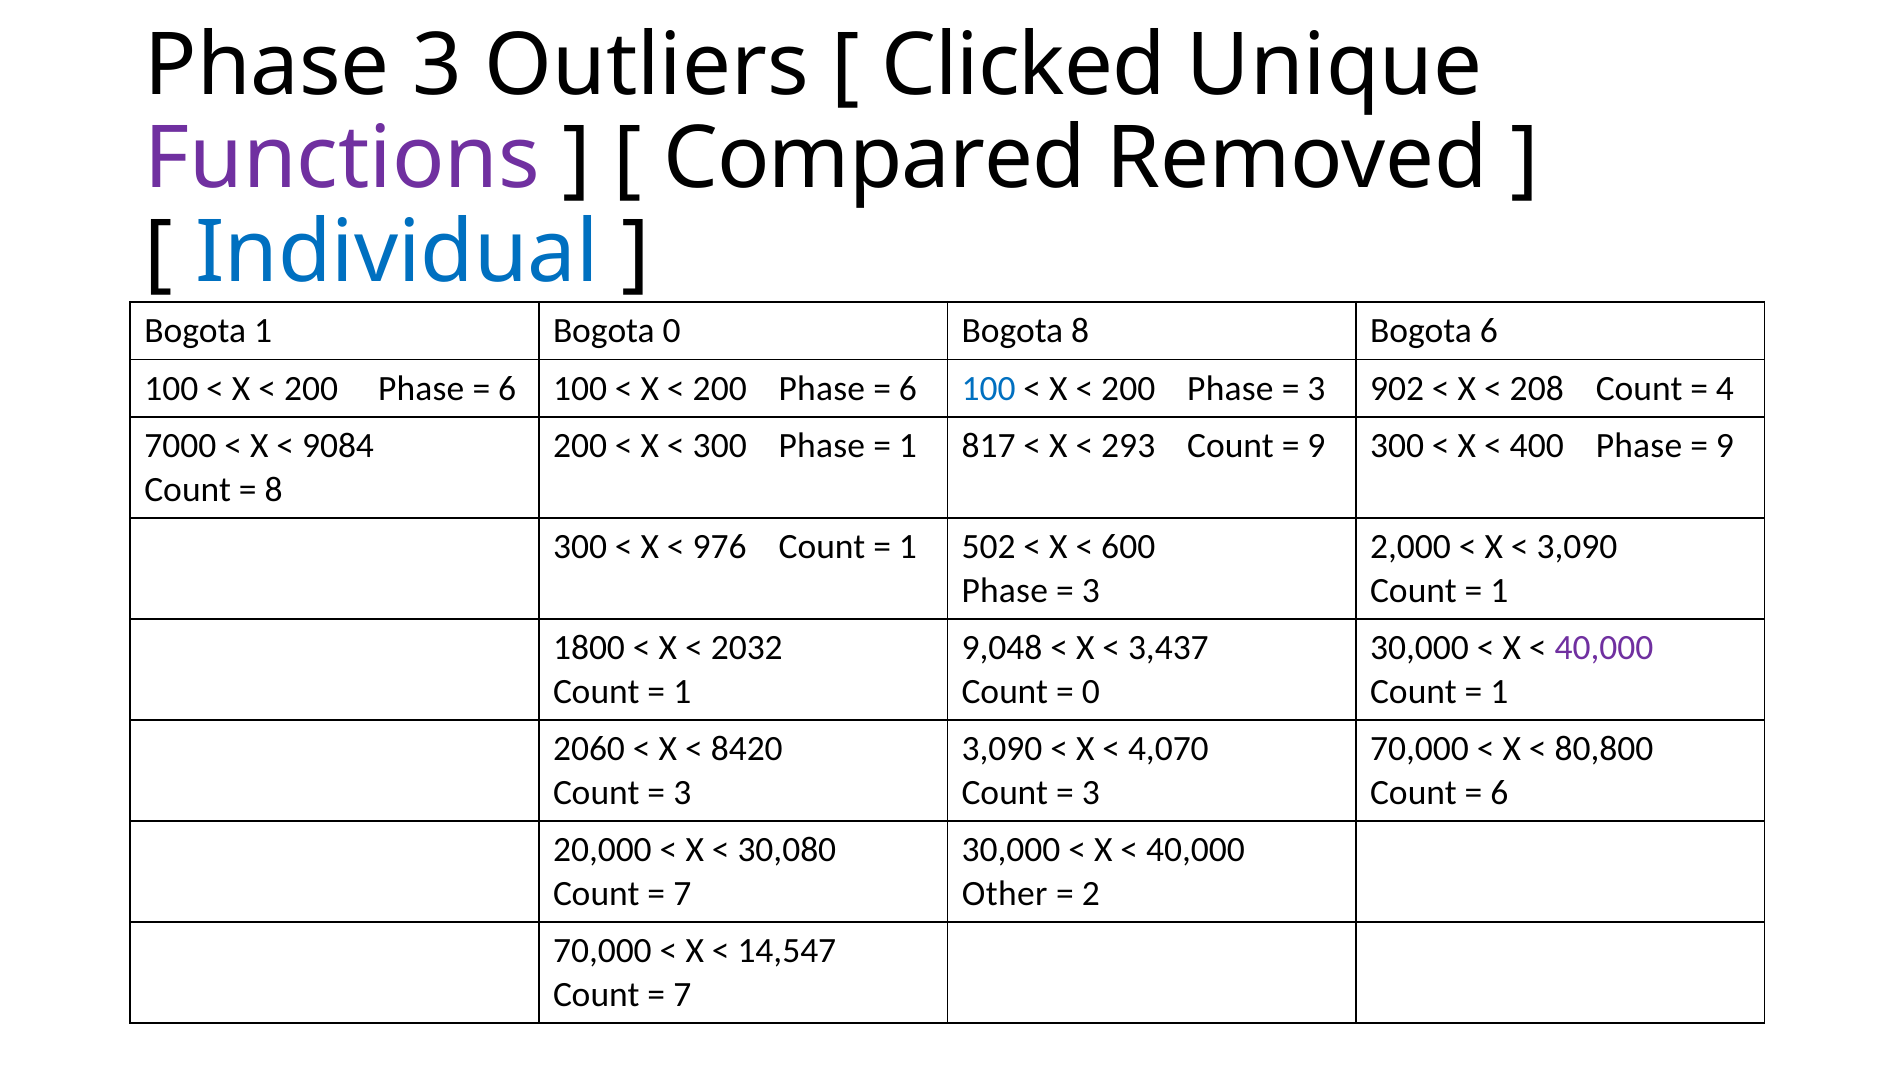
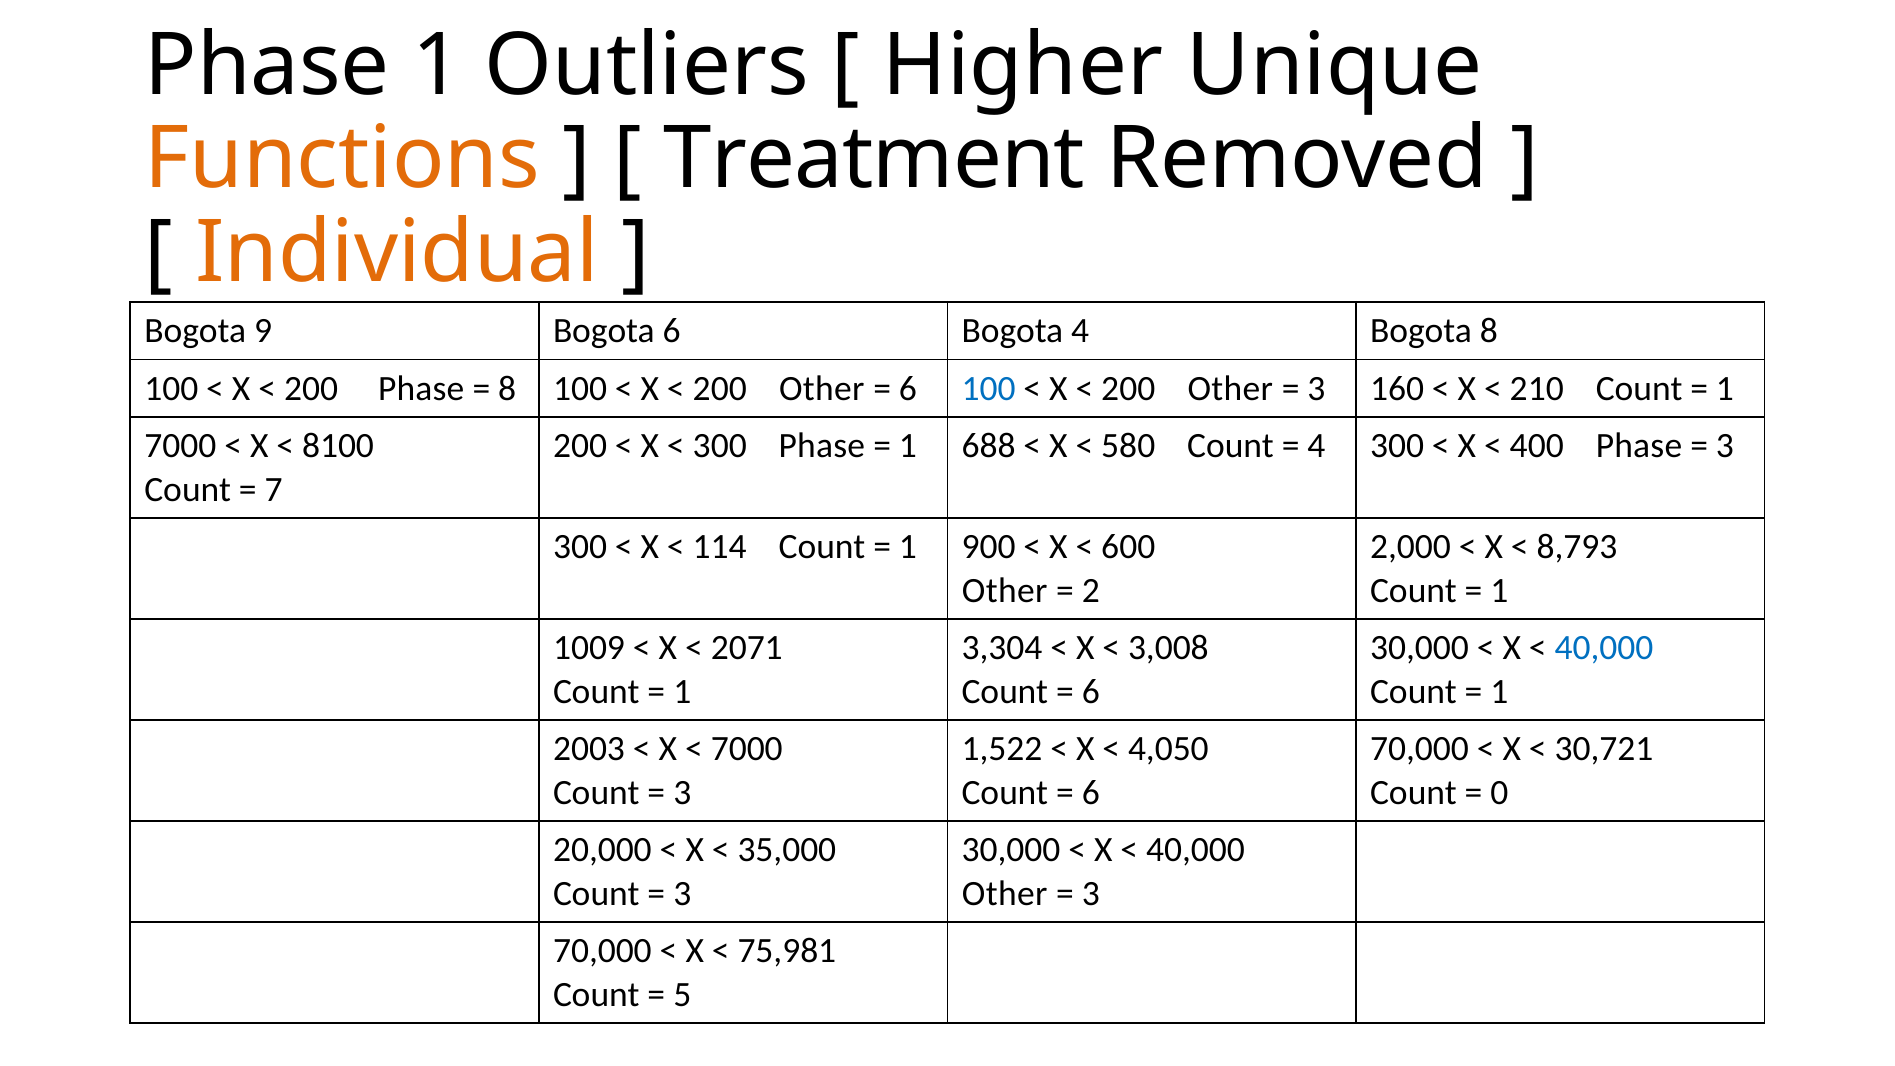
Phase 3: 3 -> 1 (437, 65)
Clicked: Clicked -> Higher (1023, 65)
Functions colour: purple -> orange (342, 159)
Compared: Compared -> Treatment (875, 159)
Individual colour: blue -> orange (397, 253)
Bogota 1: 1 -> 9 (263, 331)
Bogota 0: 0 -> 6 (672, 331)
Bogota 8: 8 -> 4 (1080, 331)
Bogota 6: 6 -> 8 (1489, 331)
6: 6 -> 8 (507, 389)
Phase: Phase -> Other (822, 389)
Phase: Phase -> Other (1230, 389)
902: 902 -> 160 (1397, 389)
208: 208 -> 210 (1537, 389)
4: 4 -> 1 (1725, 389)
9084: 9084 -> 8100 (338, 446)
817: 817 -> 688 (989, 446)
293: 293 -> 580 (1128, 446)
9: 9 -> 4 (1316, 446)
9: 9 -> 3 (1725, 446)
8: 8 -> 7 (274, 490)
976: 976 -> 114 (720, 547)
502: 502 -> 900 (989, 547)
3,090: 3,090 -> 8,793 (1577, 547)
Phase: Phase -> Other (1005, 591)
3: 3 -> 2 (1091, 591)
1800: 1800 -> 1009 (589, 648)
2032: 2032 -> 2071 (747, 648)
9,048: 9,048 -> 3,304 (1002, 648)
3,437: 3,437 -> 3,008 (1168, 648)
40,000 colour: purple -> blue (1604, 648)
0: 0 -> 6 (1091, 692)
2060: 2060 -> 2003 (589, 749)
8420: 8420 -> 7000 (747, 749)
3,090: 3,090 -> 1,522 (1002, 749)
4,070: 4,070 -> 4,050 (1168, 749)
80,800: 80,800 -> 30,721 (1604, 749)
3: 3 -> 6 (1091, 793)
6: 6 -> 0 (1499, 793)
30,080: 30,080 -> 35,000 (787, 850)
7: 7 -> 3 (682, 894)
2: 2 -> 3 (1091, 894)
14,547: 14,547 -> 75,981 (787, 951)
7: 7 -> 5 (682, 995)
